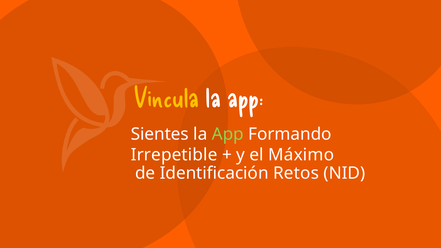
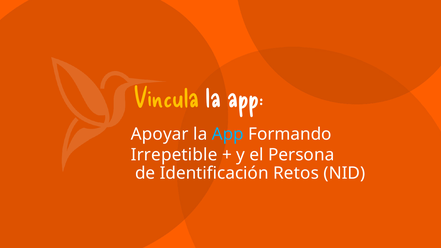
Sientes: Sientes -> Apoyar (160, 134)
App colour: light green -> light blue (228, 134)
Máximo: Máximo -> Persona (301, 155)
